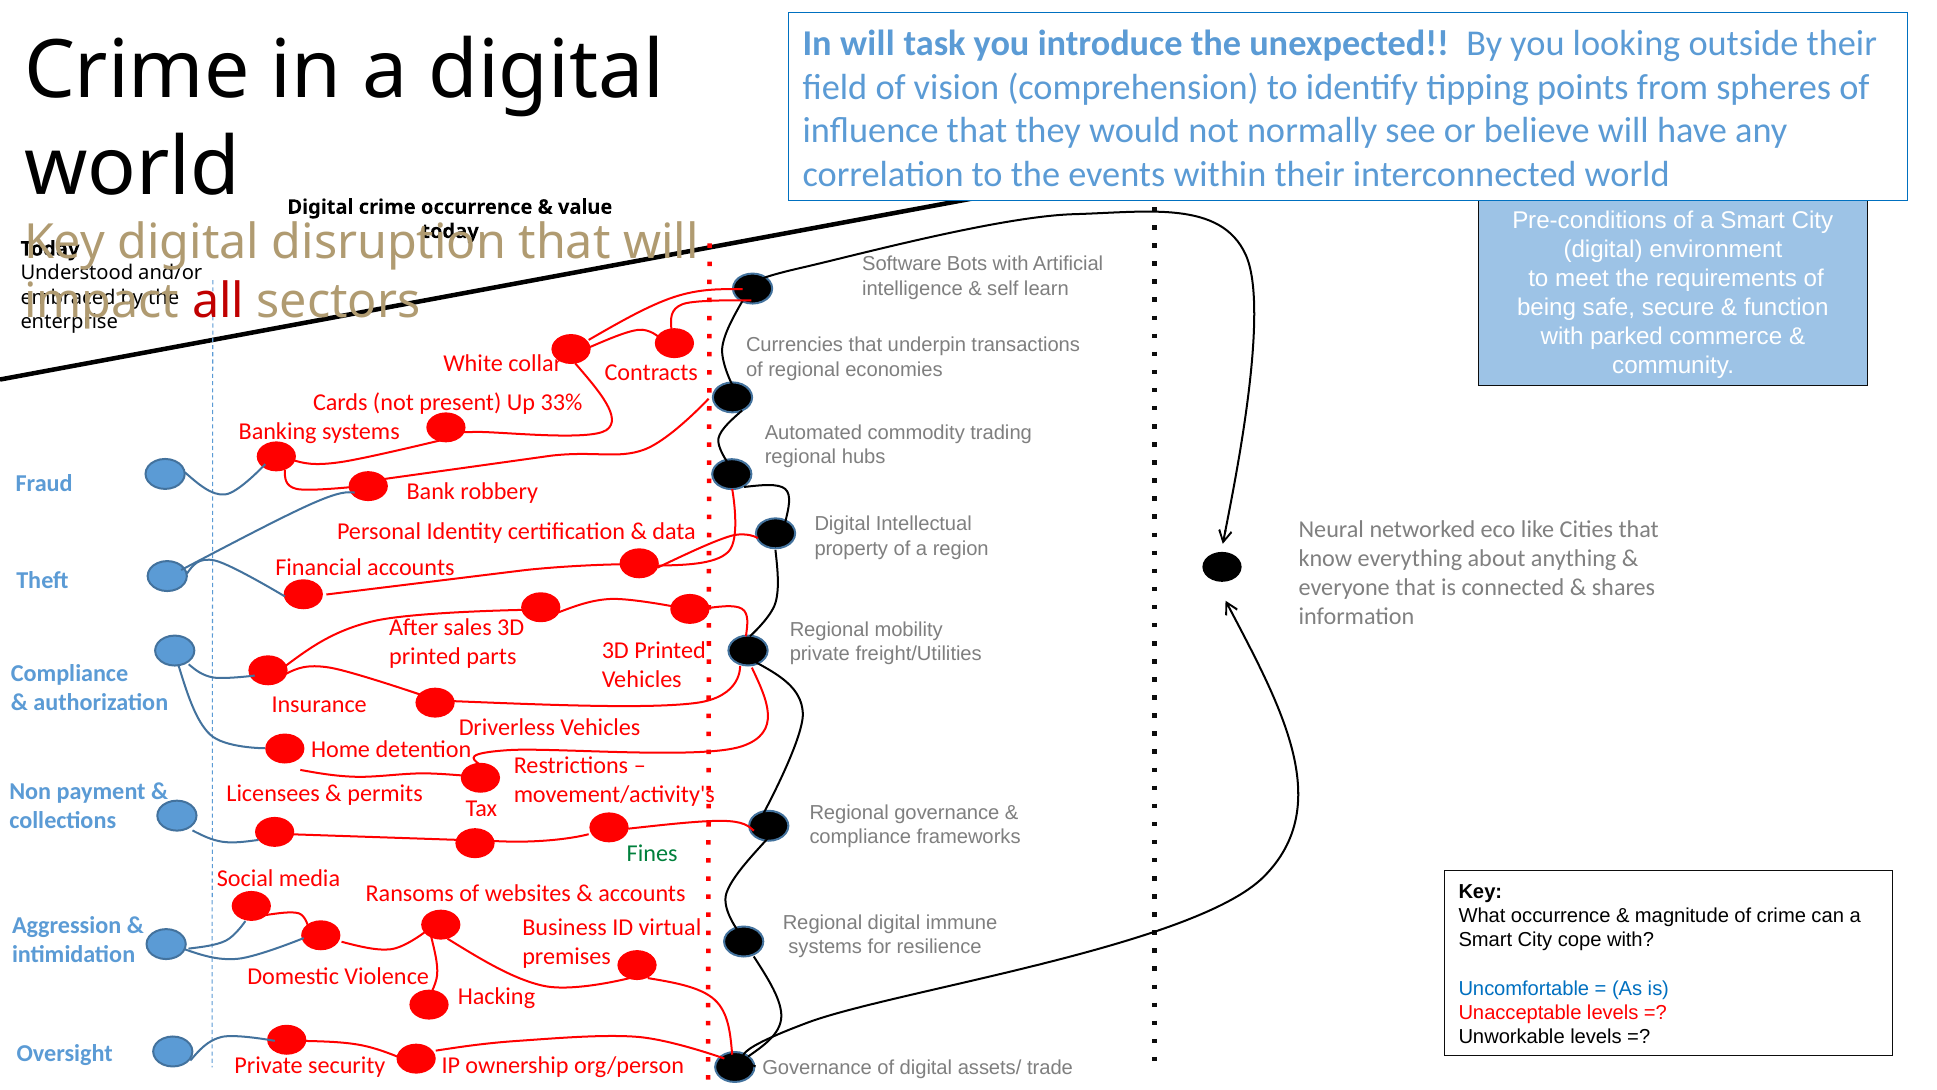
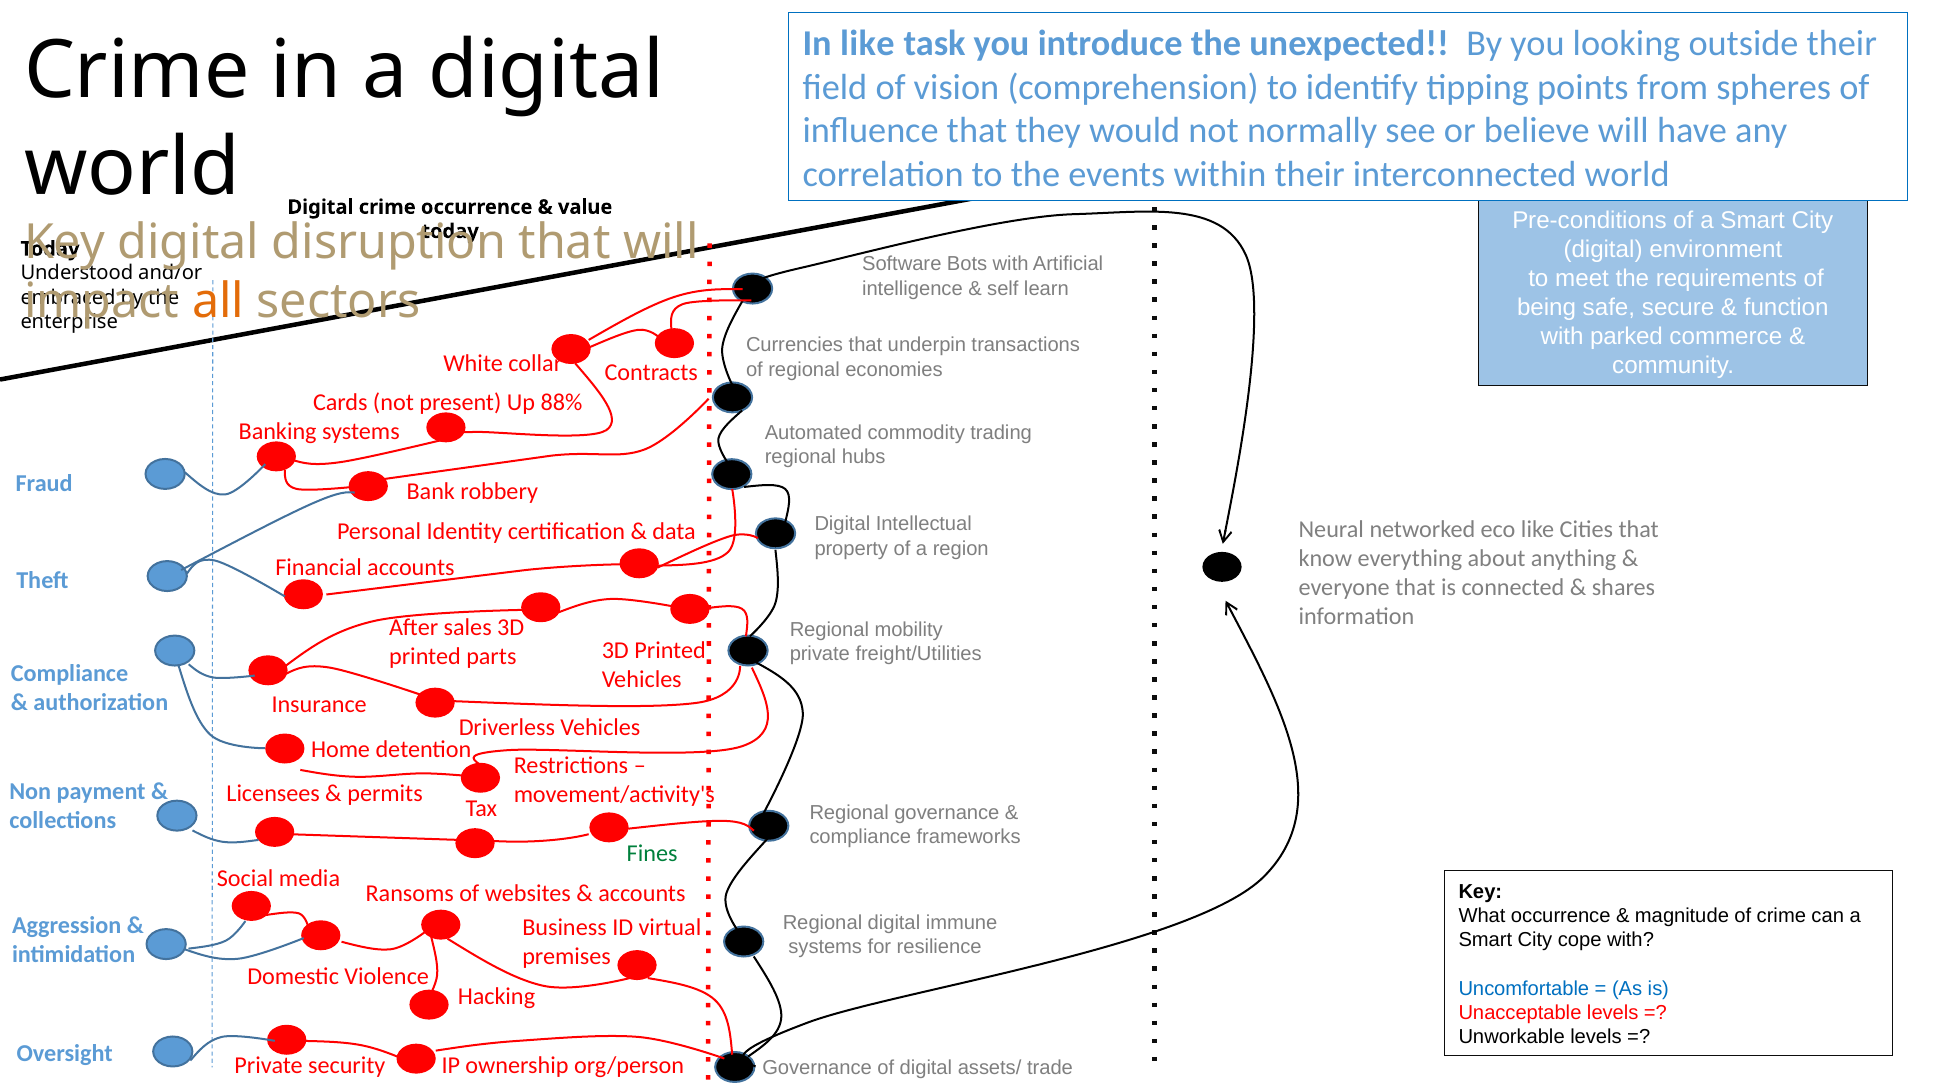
In will: will -> like (867, 44)
all colour: red -> orange (218, 301)
33%: 33% -> 88% (562, 403)
